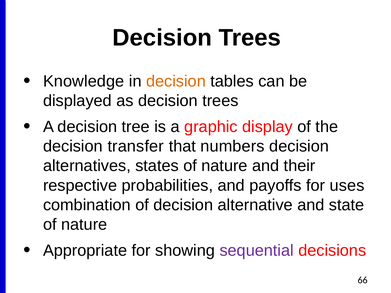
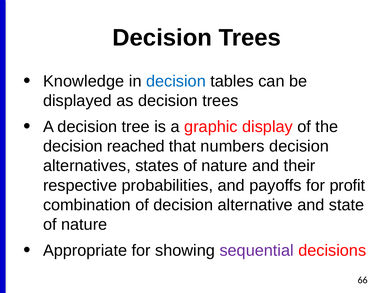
decision colour: orange -> blue (176, 81)
transfer: transfer -> reached (136, 146)
uses: uses -> profit (347, 186)
